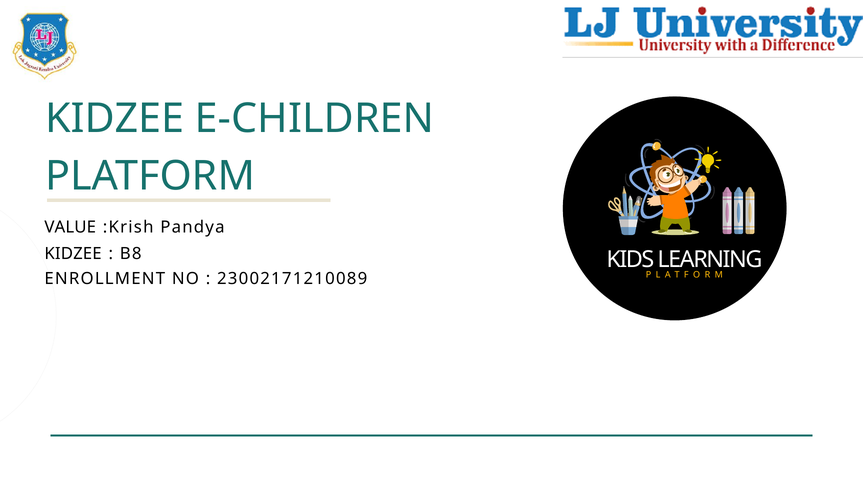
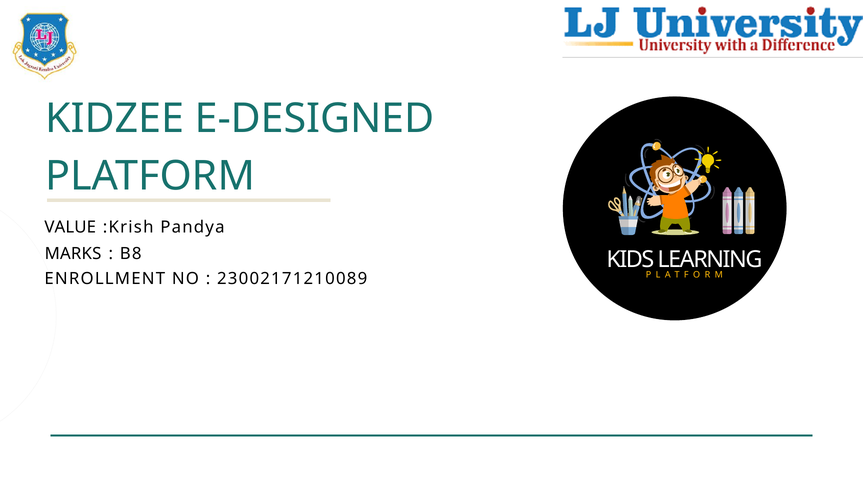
E-CHILDREN: E-CHILDREN -> E-DESIGNED (315, 119)
KIDZEE: KIDZEE -> MARKS (73, 254)
